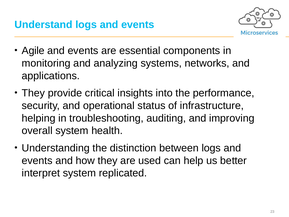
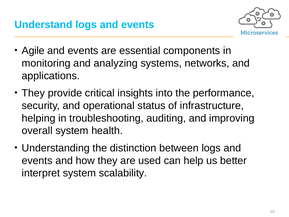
replicated: replicated -> scalability (123, 173)
